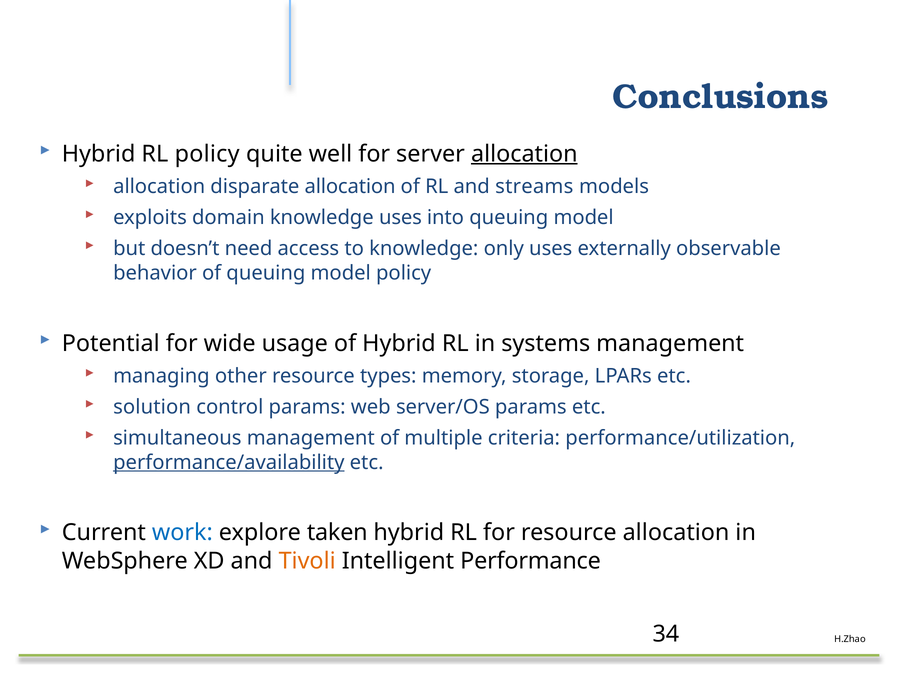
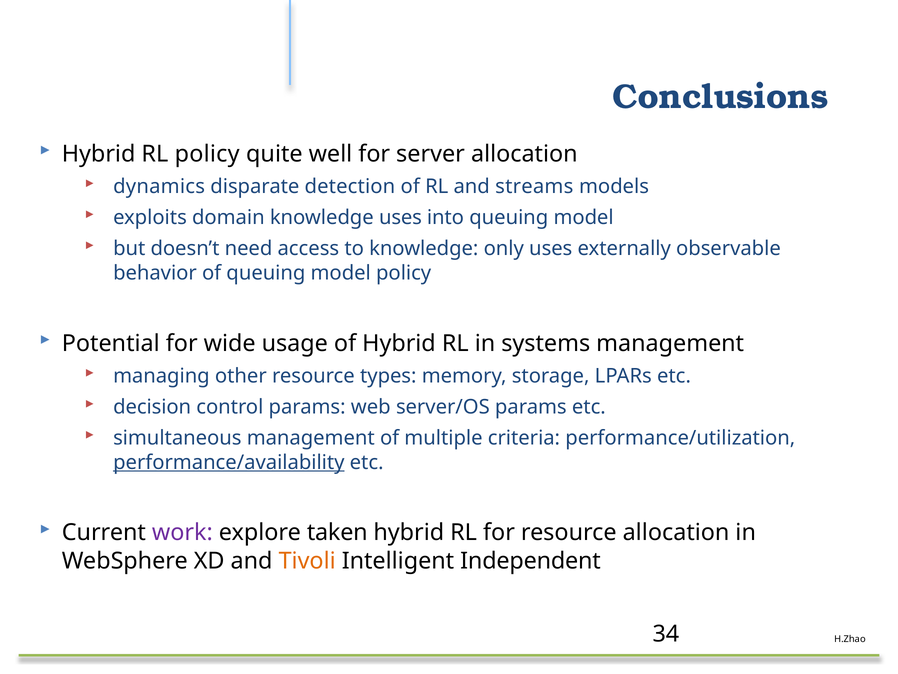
allocation underline: present -> none (524, 154)
allocation: allocation -> dynamics (159, 186)
disparate allocation: allocation -> detection (350, 186)
solution: solution -> decision (152, 407)
work colour: blue -> purple (182, 532)
Performance: Performance -> Independent (531, 560)
